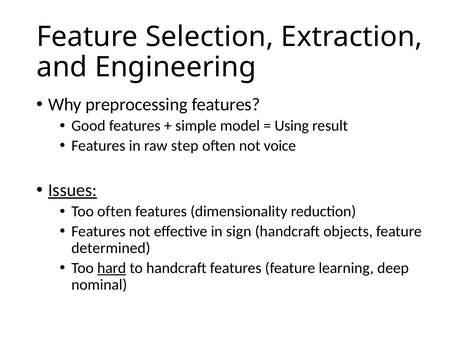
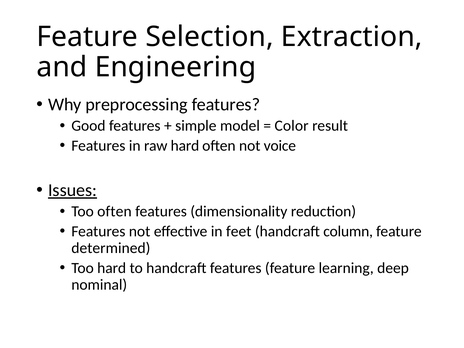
Using: Using -> Color (292, 126)
raw step: step -> hard (185, 146)
sign: sign -> feet (239, 231)
objects: objects -> column (348, 231)
hard underline: present -> none (112, 268)
